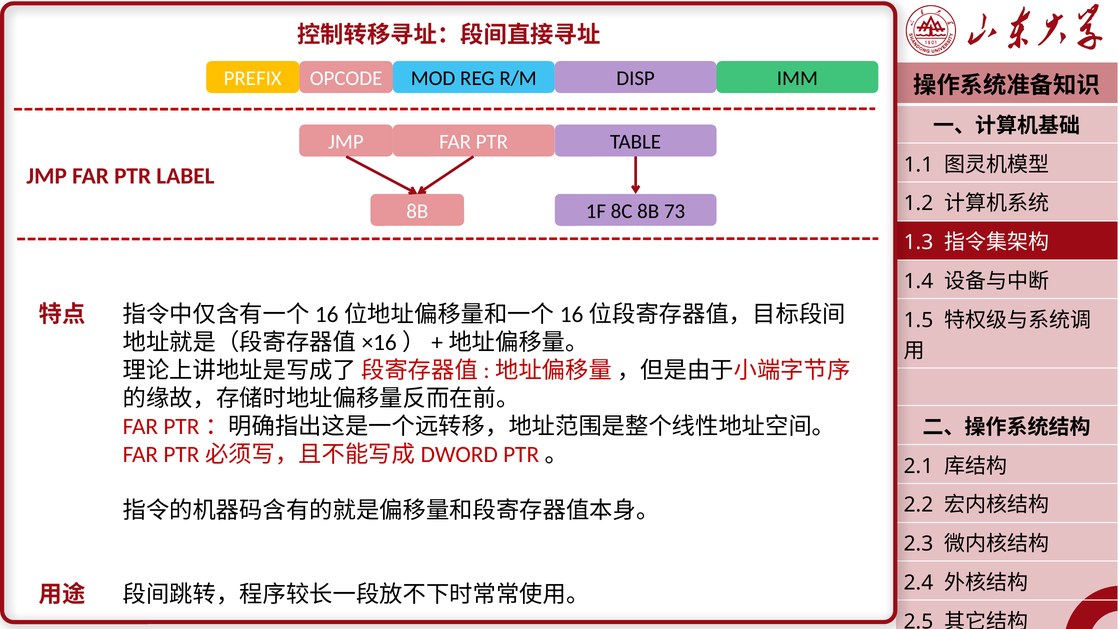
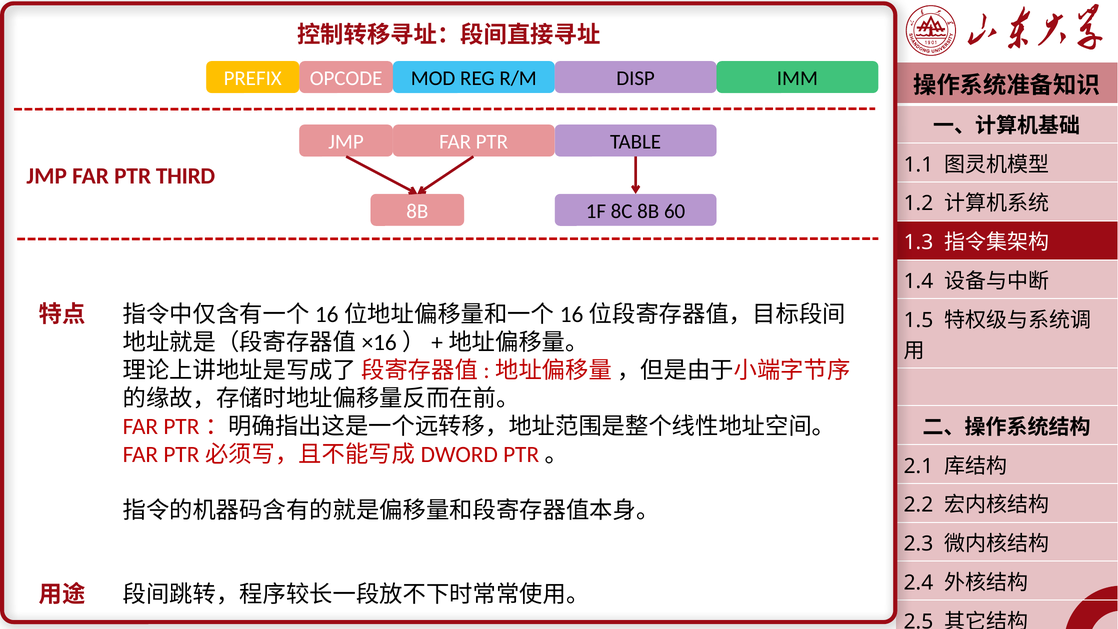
LABEL: LABEL -> THIRD (186, 176)
73: 73 -> 60 (675, 211)
